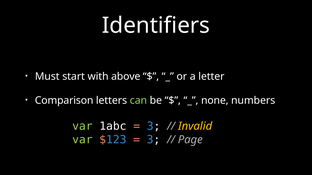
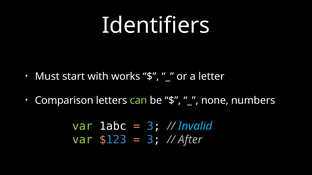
above: above -> works (126, 77)
Invalid colour: yellow -> light blue (195, 127)
Page: Page -> After (190, 140)
